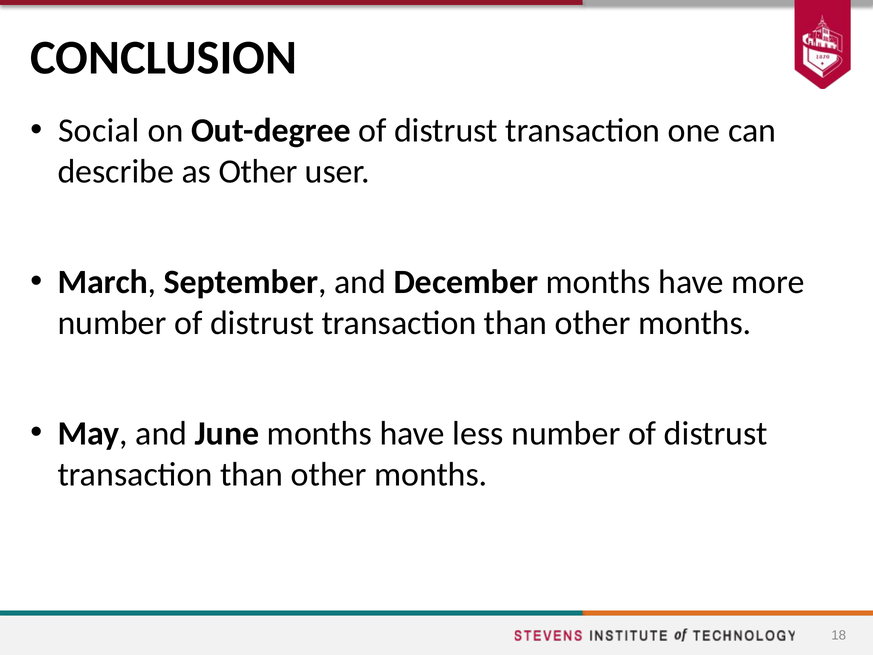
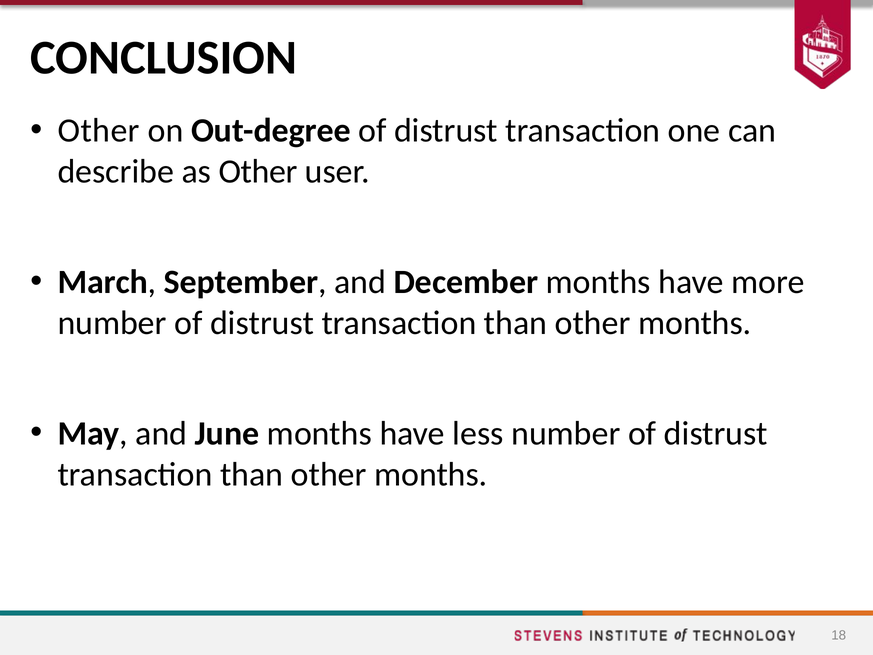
Social: Social -> Other (99, 131)
